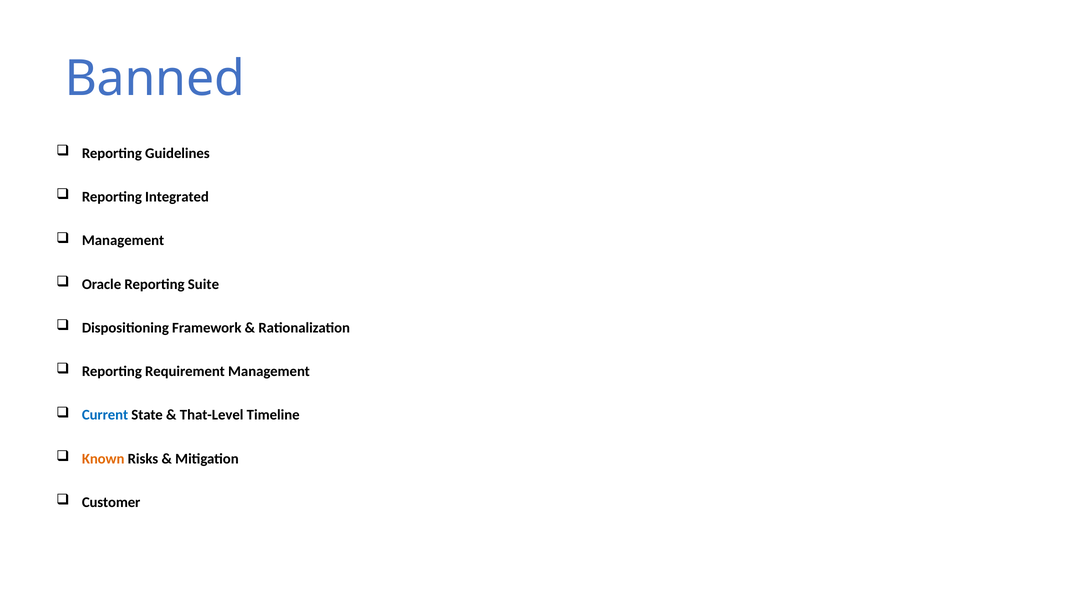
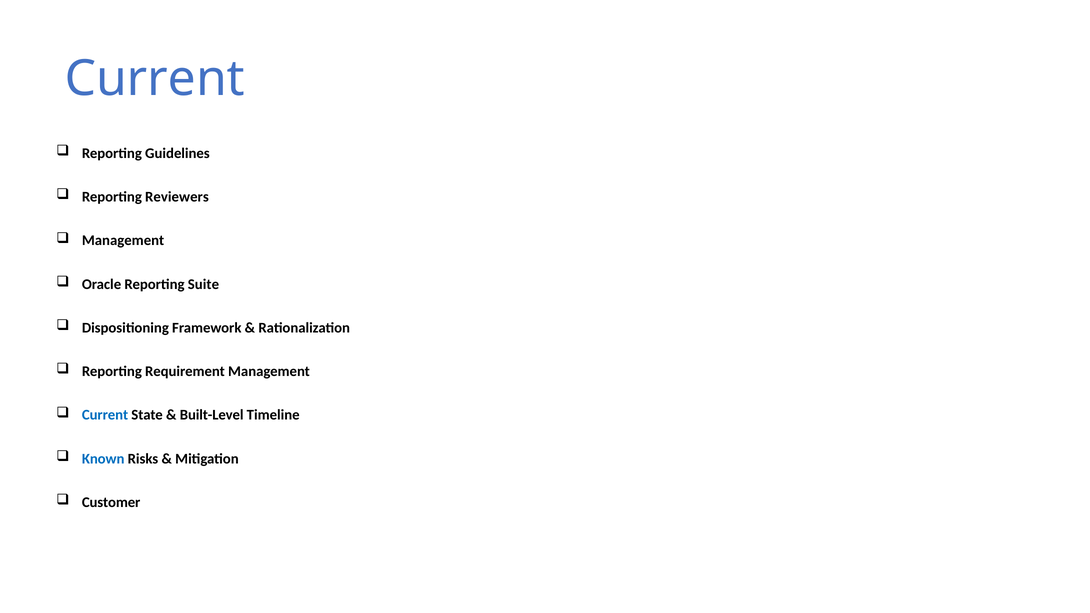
Banned: Banned -> Current (155, 79)
Integrated: Integrated -> Reviewers (177, 197)
That-Level: That-Level -> Built-Level (212, 415)
Known colour: orange -> blue (103, 459)
